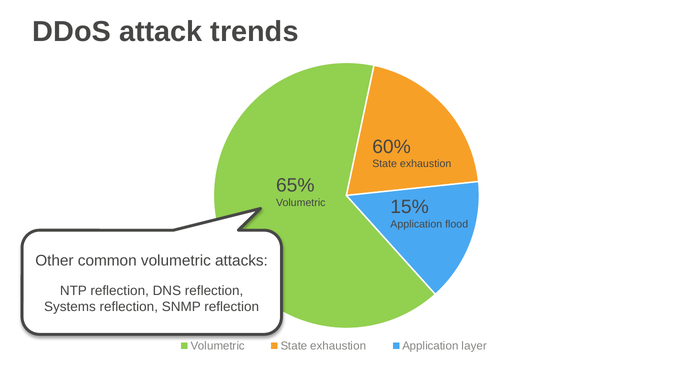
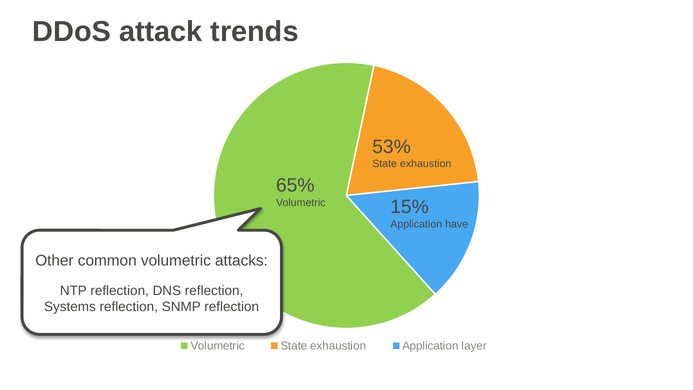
60%: 60% -> 53% (392, 147)
flood: flood -> have (457, 224)
